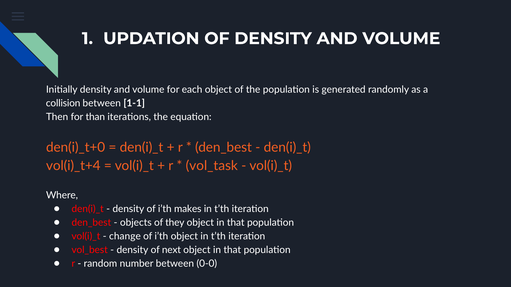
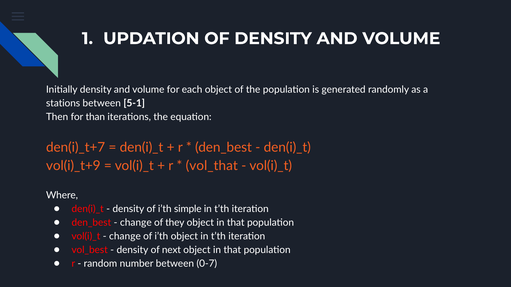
collision: collision -> stations (63, 103)
1-1: 1-1 -> 5-1 (134, 103)
den(i)_t+0: den(i)_t+0 -> den(i)_t+7 (76, 148)
vol(i)_t+4: vol(i)_t+4 -> vol(i)_t+9 (73, 166)
vol_task: vol_task -> vol_that (212, 166)
makes: makes -> simple (188, 209)
objects: objects -> change (136, 223)
0-0: 0-0 -> 0-7 (207, 264)
